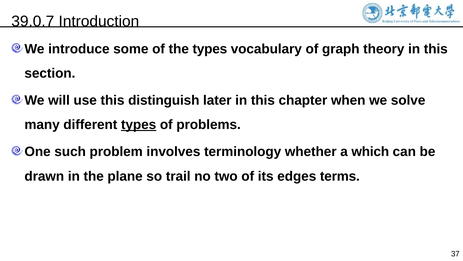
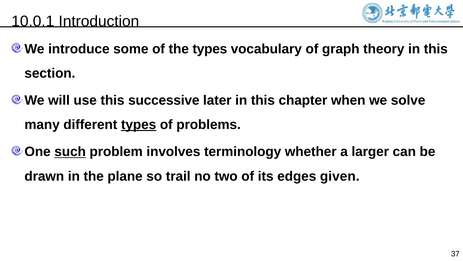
39.0.7: 39.0.7 -> 10.0.1 (33, 21)
distinguish: distinguish -> successive (164, 100)
such underline: none -> present (70, 152)
which: which -> larger (370, 152)
terms: terms -> given (340, 176)
